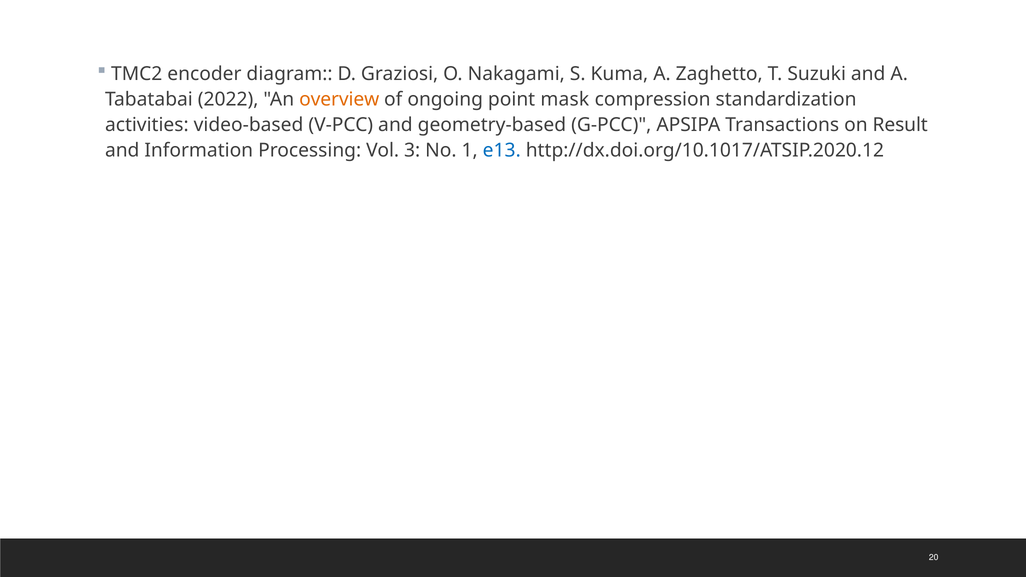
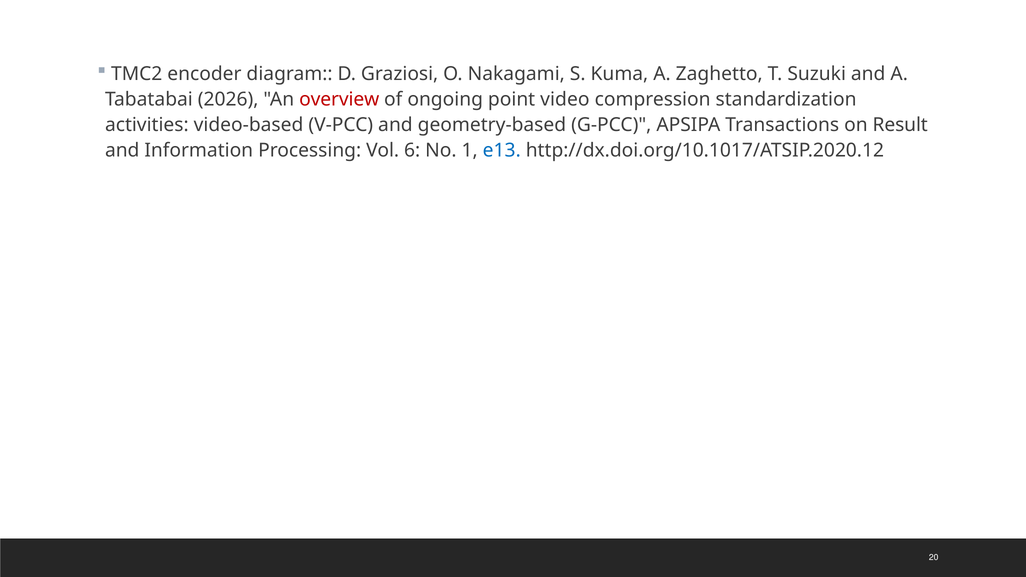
2022: 2022 -> 2026 (228, 99)
overview colour: orange -> red (339, 99)
mask: mask -> video (565, 99)
3: 3 -> 6 (412, 150)
